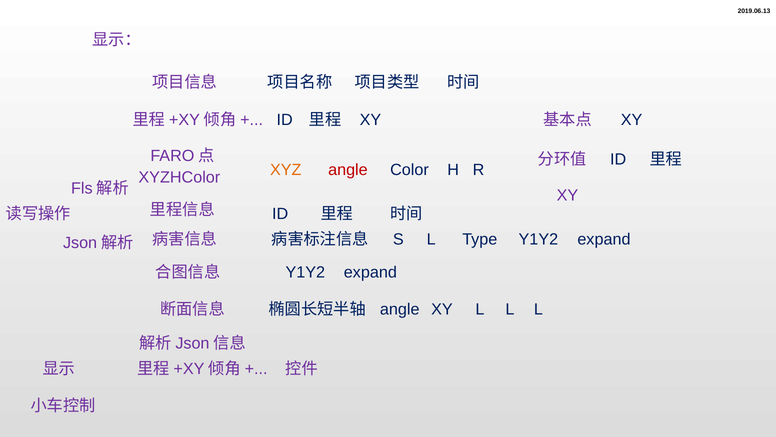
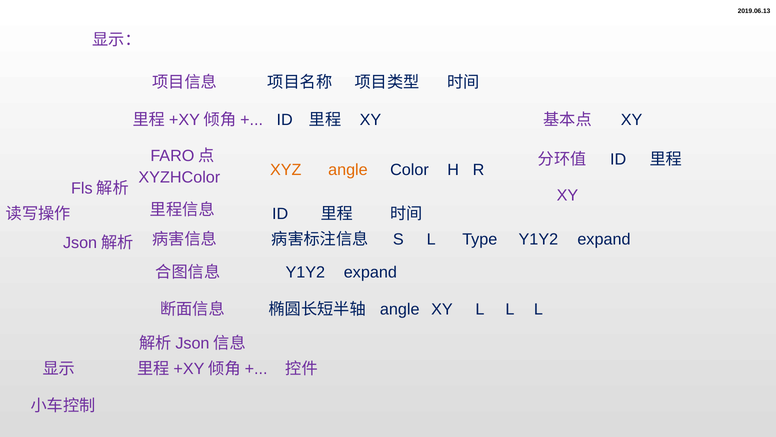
angle colour: red -> orange (348, 170)
